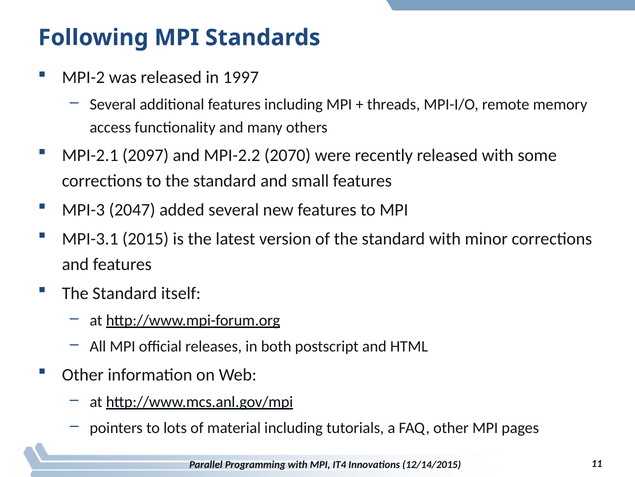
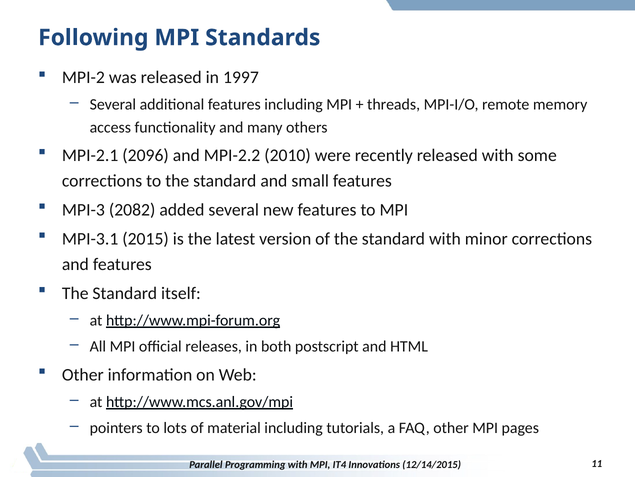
2097: 2097 -> 2096 (146, 155)
2070: 2070 -> 2010 (288, 155)
2047: 2047 -> 2082 (132, 210)
